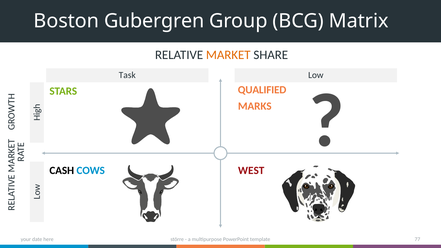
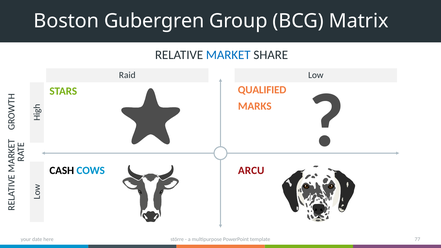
MARKET colour: orange -> blue (228, 55)
Task: Task -> Raid (127, 75)
WEST: WEST -> ARCU (251, 171)
